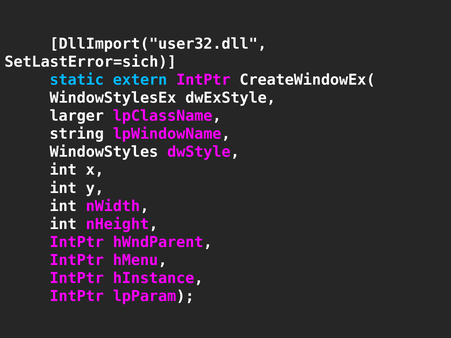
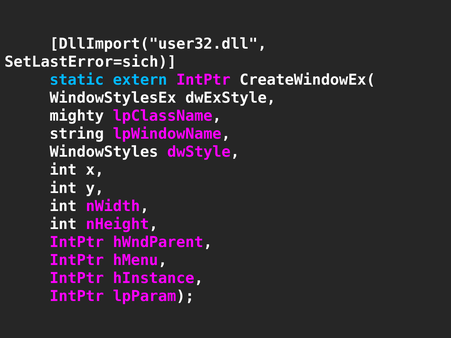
larger: larger -> mighty (77, 116)
